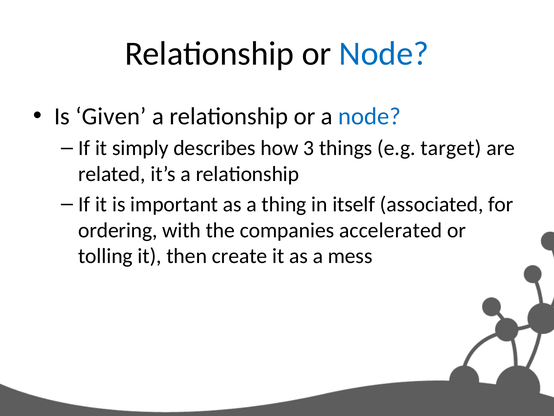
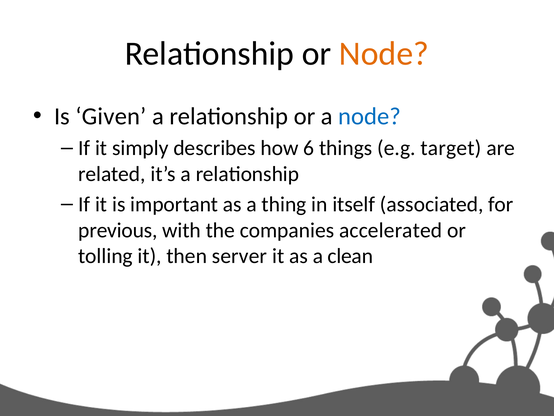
Node colour: blue -> orange (384, 54)
3: 3 -> 6 (309, 148)
ordering: ordering -> previous (118, 230)
create: create -> server (239, 256)
mess: mess -> clean (350, 256)
